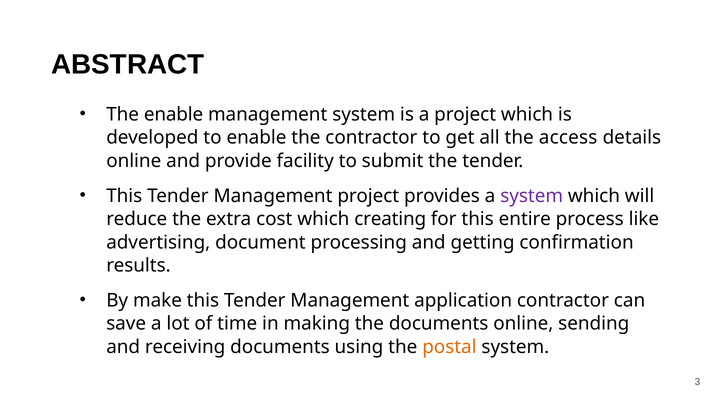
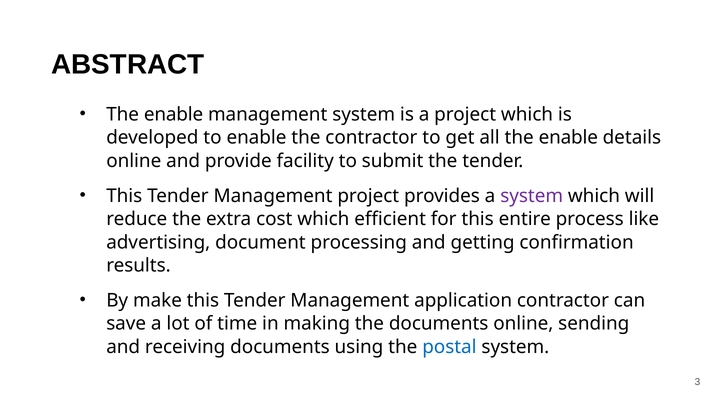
all the access: access -> enable (568, 137)
creating: creating -> efficient (390, 219)
postal colour: orange -> blue (449, 346)
